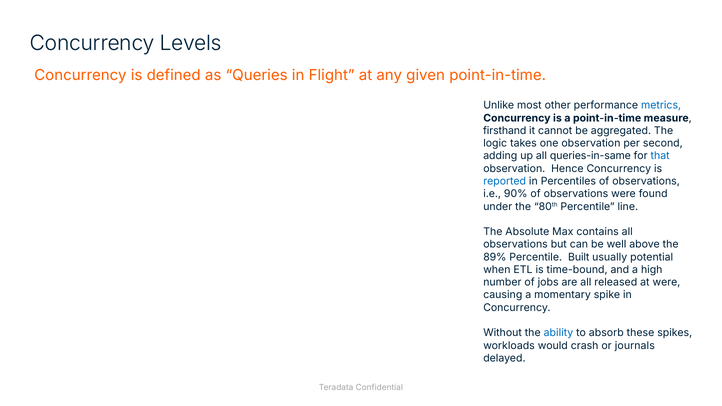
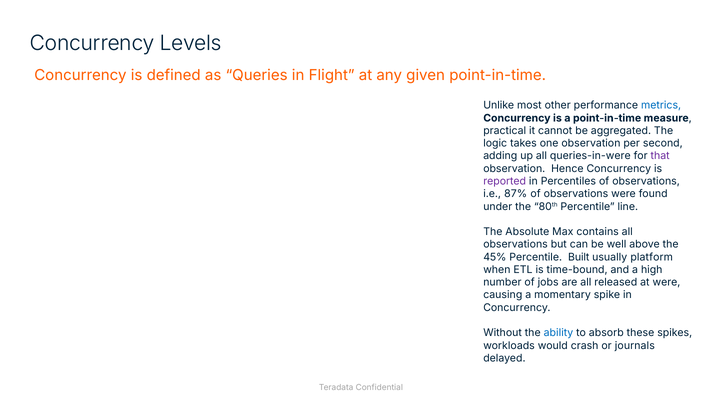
firsthand: firsthand -> practical (505, 131)
queries-in-same: queries-in-same -> queries-in-were (590, 156)
that colour: blue -> purple (660, 156)
reported colour: blue -> purple (505, 181)
90%: 90% -> 87% (516, 194)
89%: 89% -> 45% (495, 257)
potential: potential -> platform (652, 257)
